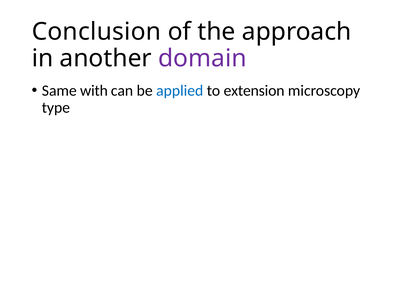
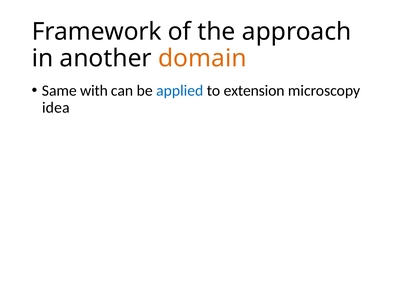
Conclusion: Conclusion -> Framework (97, 32)
domain colour: purple -> orange (202, 58)
type: type -> idea (56, 108)
